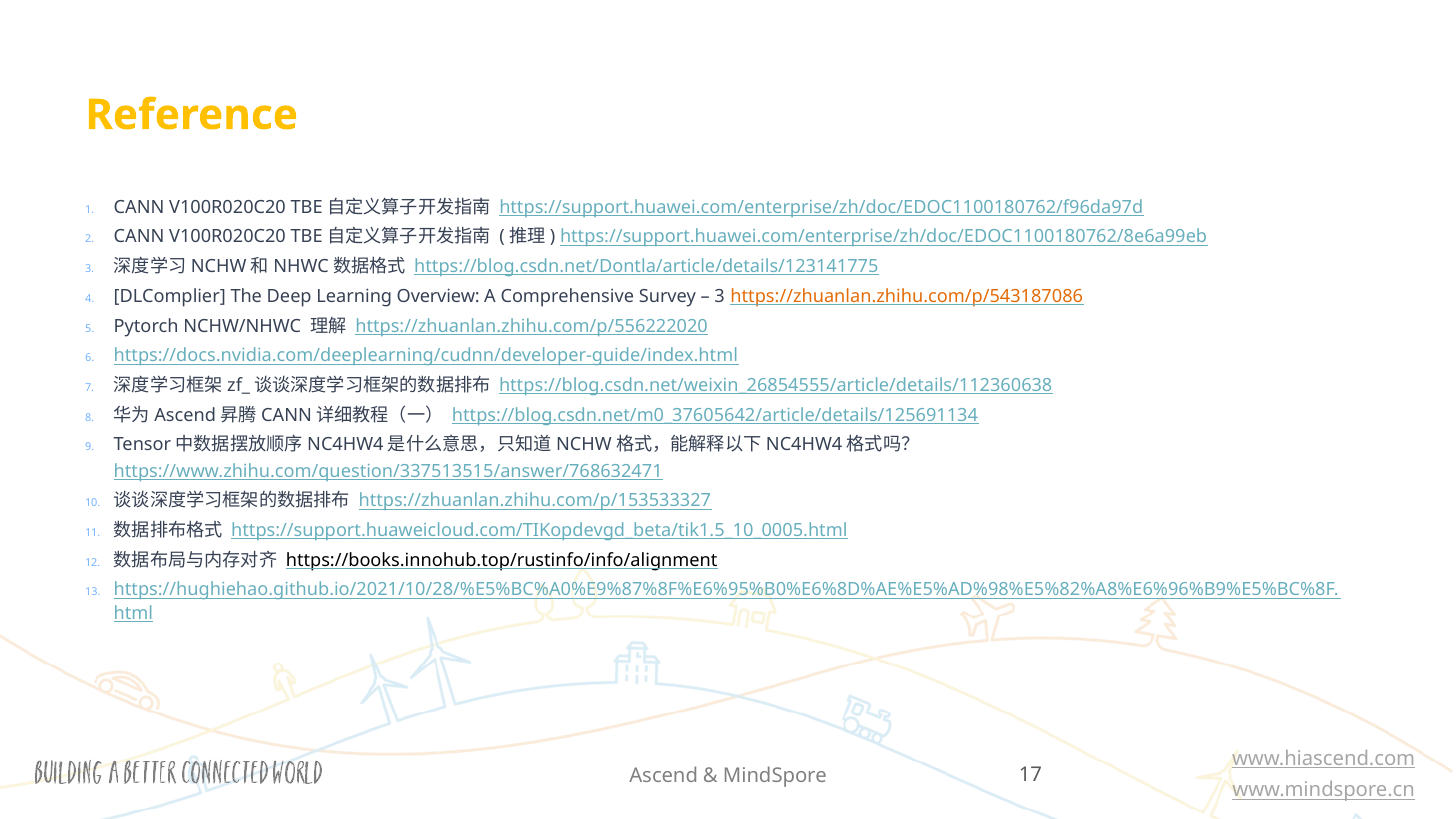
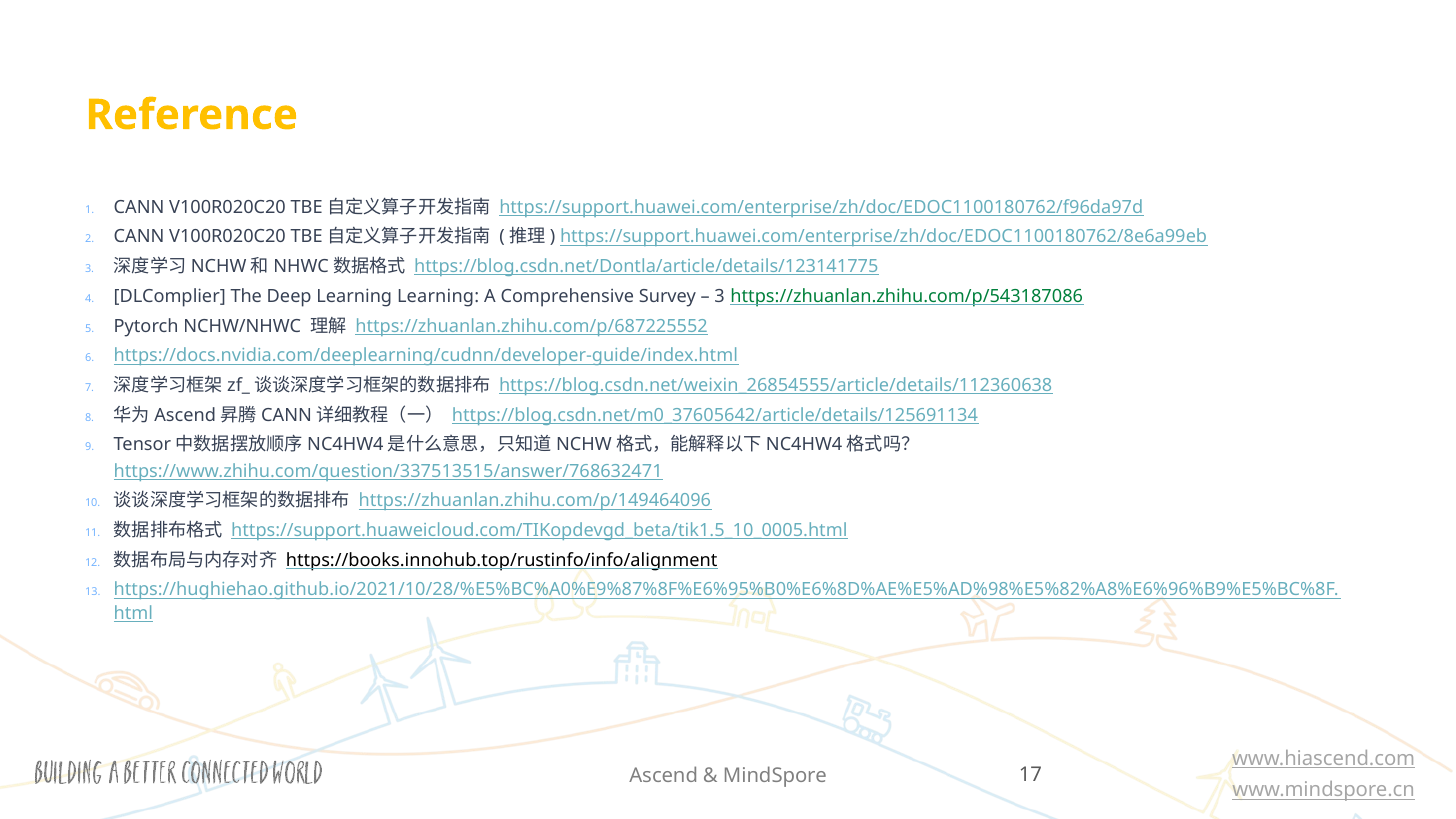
Learning Overview: Overview -> Learning (438, 296)
https://zhuanlan.zhihu.com/p/543187086 colour: orange -> green (907, 296)
https://zhuanlan.zhihu.com/p/556222020: https://zhuanlan.zhihu.com/p/556222020 -> https://zhuanlan.zhihu.com/p/687225552 (532, 326)
https://zhuanlan.zhihu.com/p/153533327: https://zhuanlan.zhihu.com/p/153533327 -> https://zhuanlan.zhihu.com/p/149464096 (535, 501)
